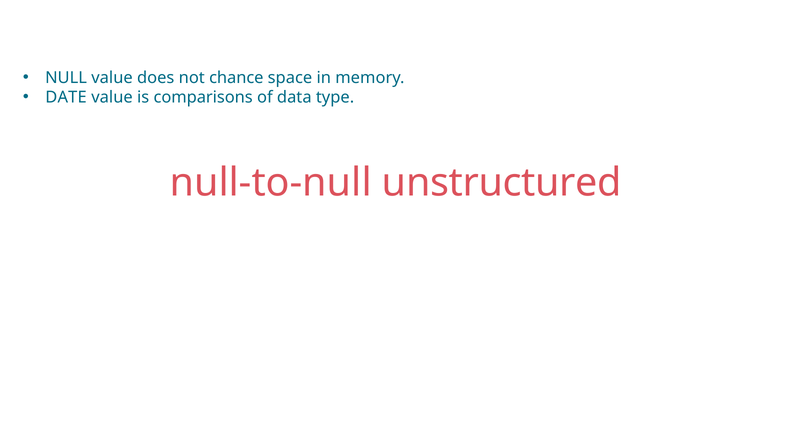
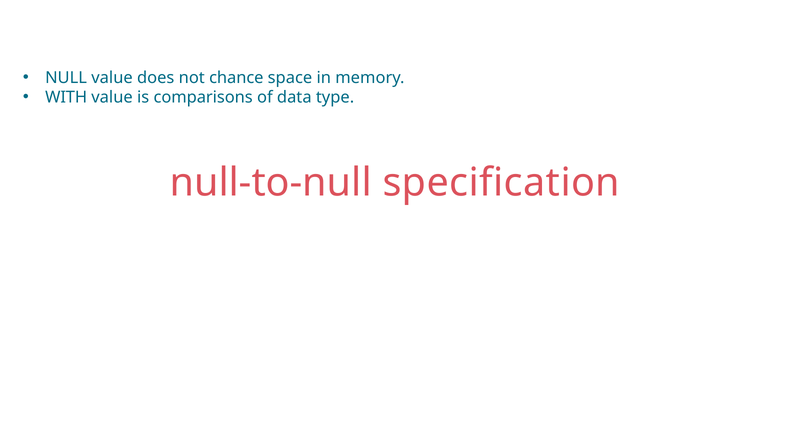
DATE: DATE -> WITH (66, 97)
unstructured: unstructured -> specification (501, 183)
